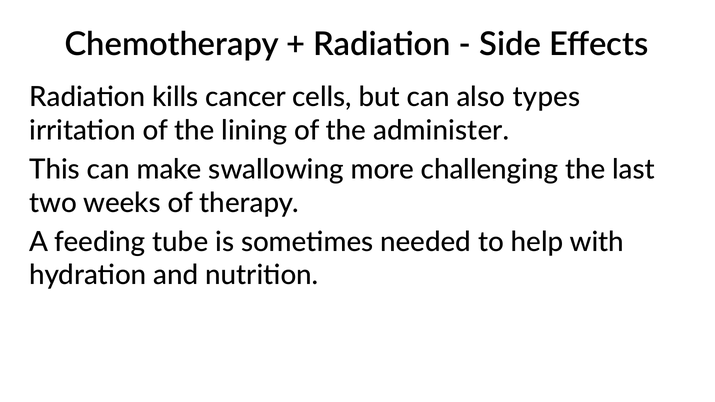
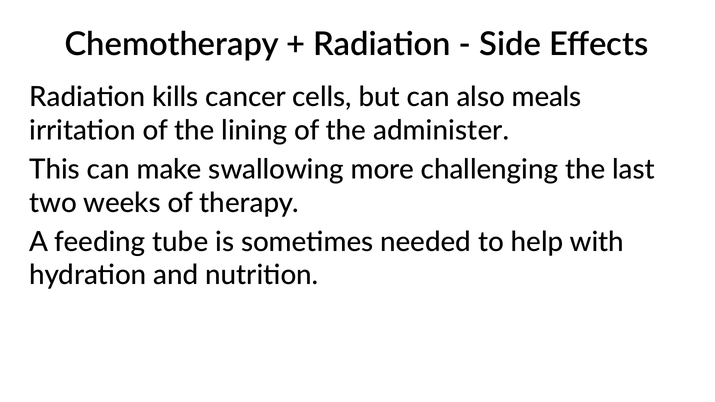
types: types -> meals (547, 97)
